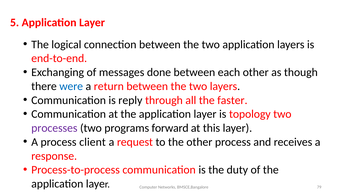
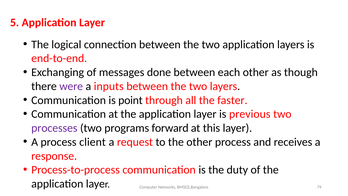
were colour: blue -> purple (71, 86)
return: return -> inputs (109, 86)
reply: reply -> point (130, 100)
topology: topology -> previous (250, 114)
